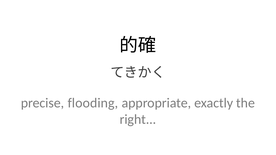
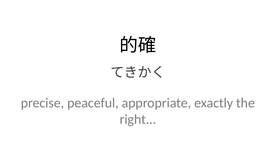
flooding: flooding -> peaceful (93, 103)
